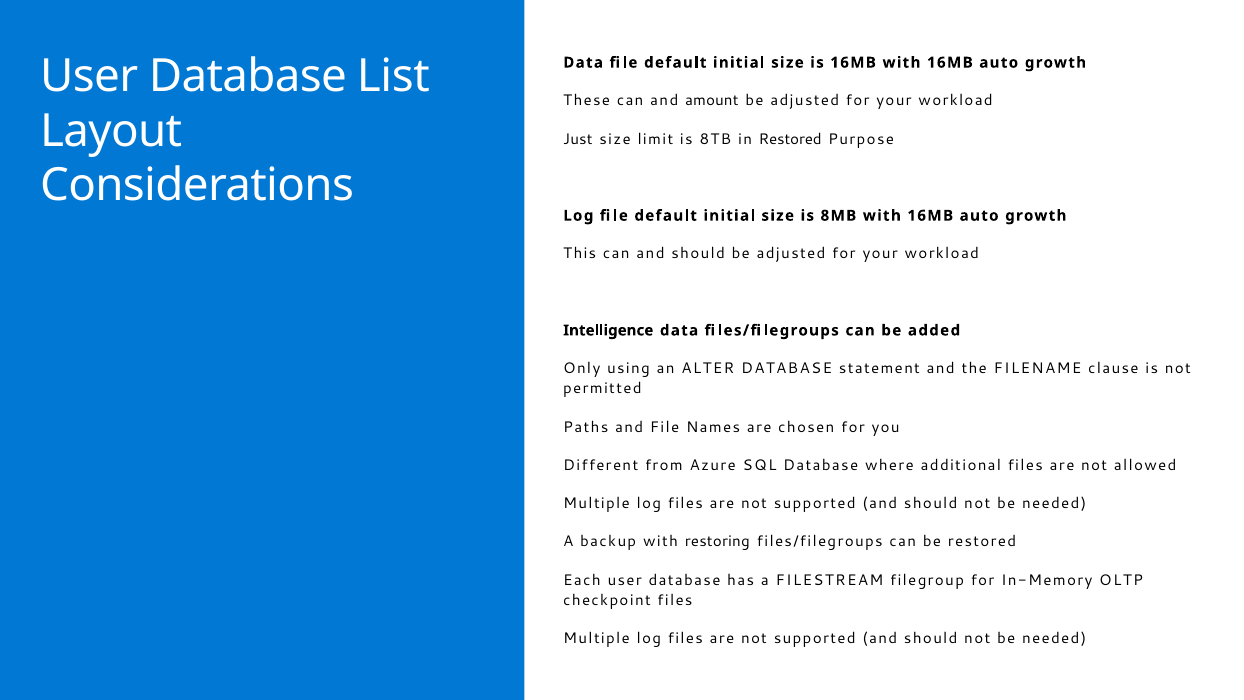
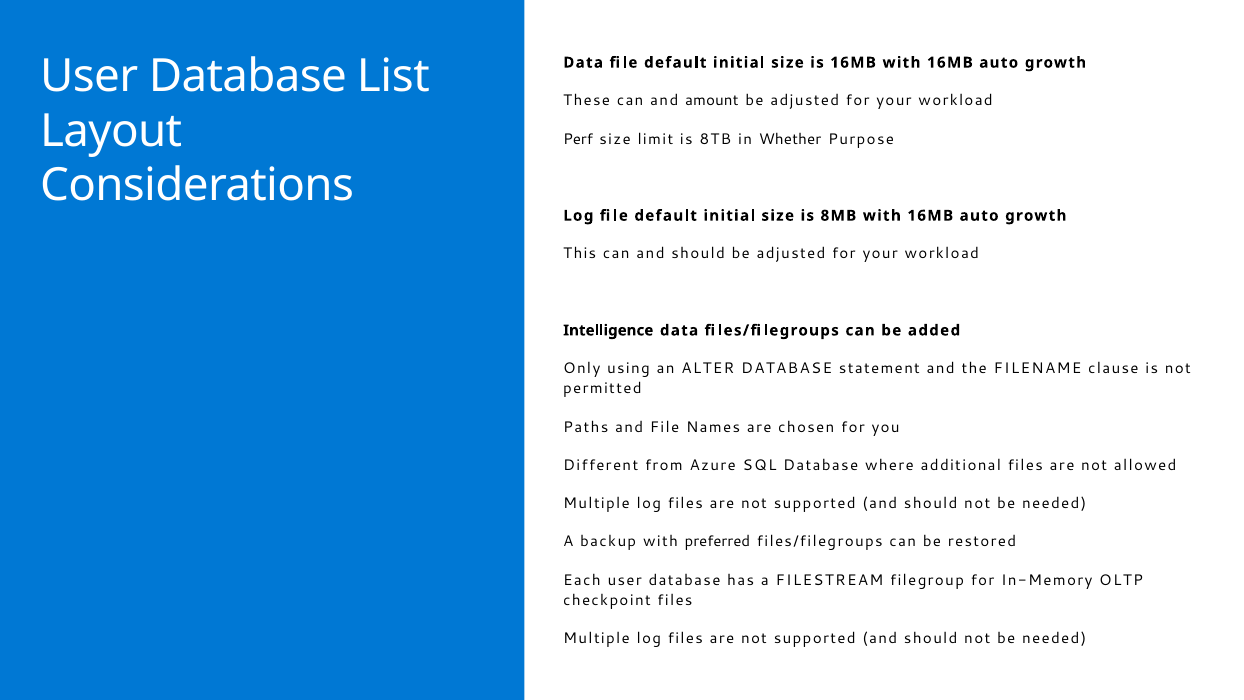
Just: Just -> Perf (578, 139)
in Restored: Restored -> Whether (790, 139)
restoring: restoring -> preferred (717, 542)
